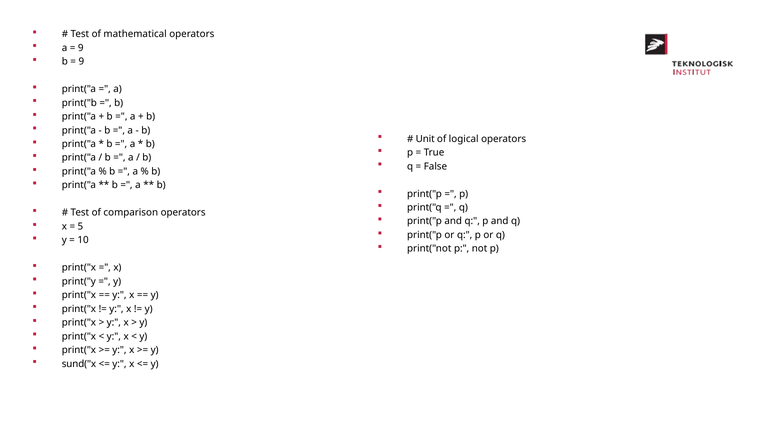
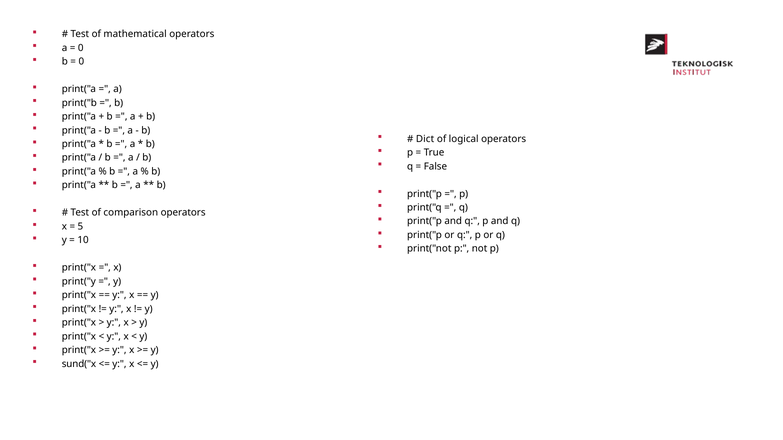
9: 9 -> 0 (81, 48)
9: 9 -> 0 (81, 62)
Unit: Unit -> Dict (425, 139)
